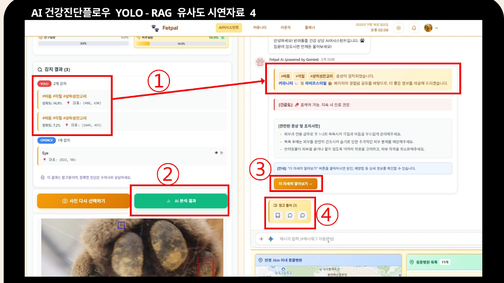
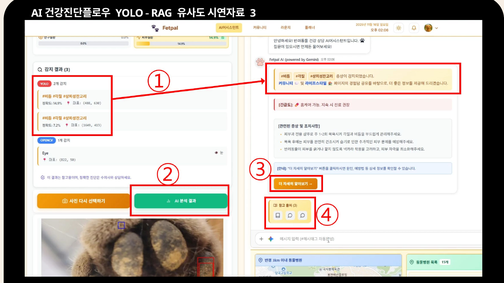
4: 4 -> 3 (253, 13)
